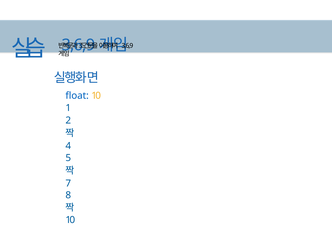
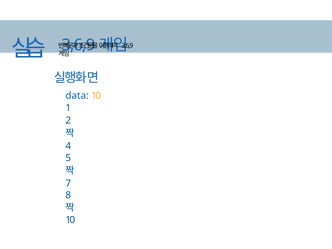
float: float -> data (77, 96)
